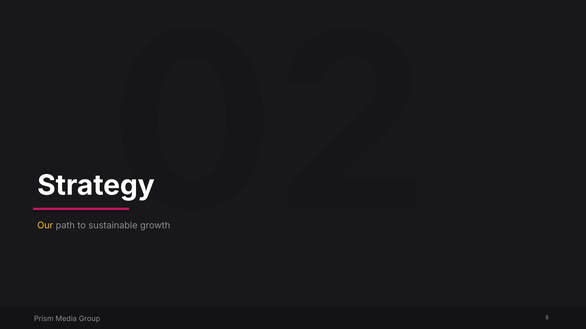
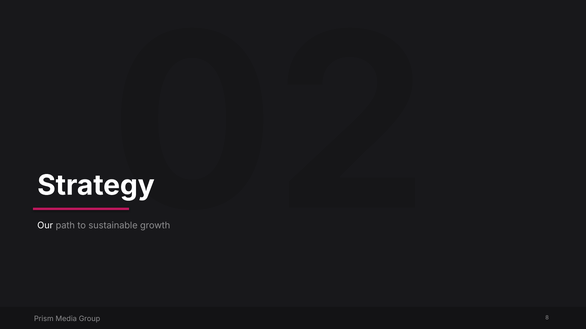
Our colour: yellow -> white (45, 226)
